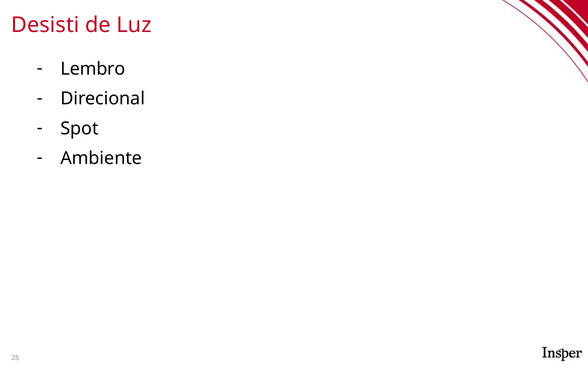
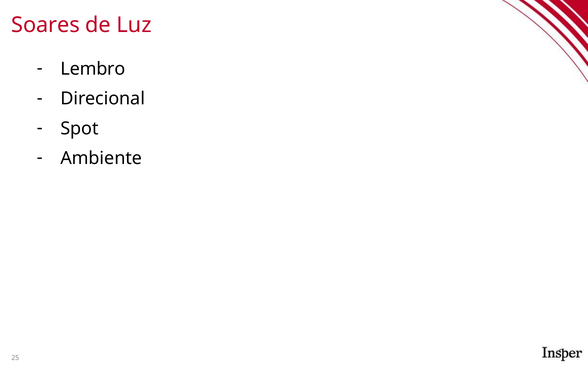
Desisti: Desisti -> Soares (46, 25)
